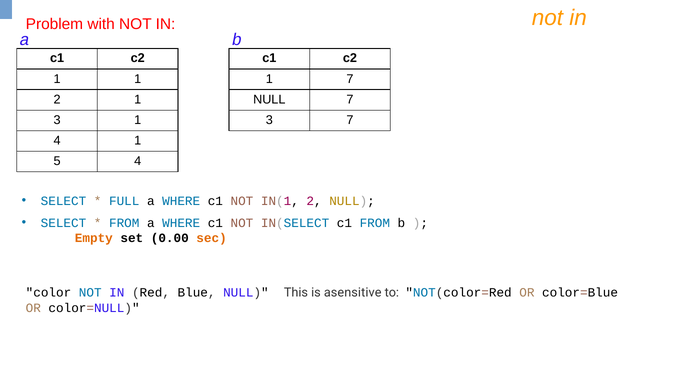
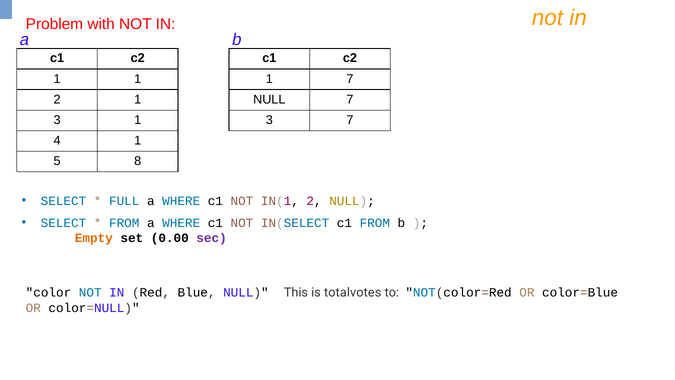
5 4: 4 -> 8 (138, 161)
sec colour: orange -> purple (212, 238)
asensitive: asensitive -> totalvotes (353, 292)
